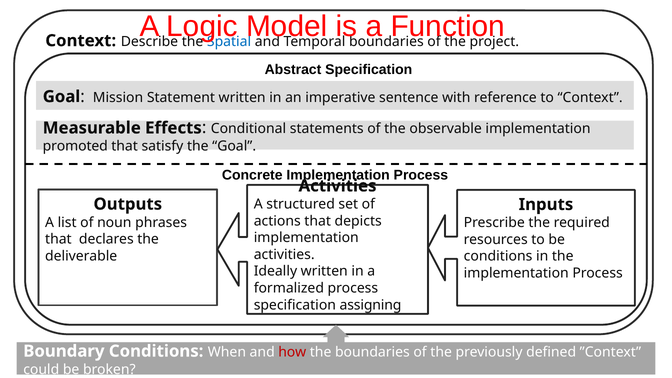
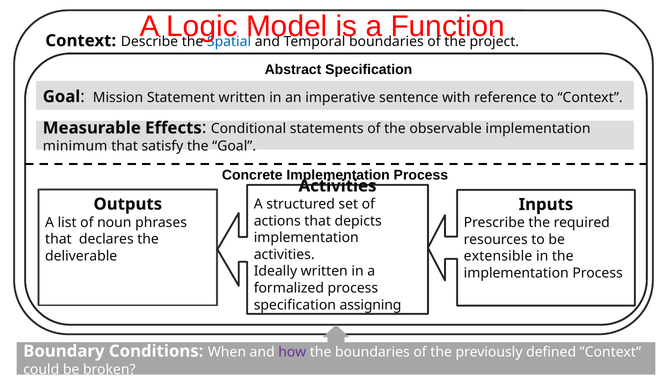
promoted: promoted -> minimum (75, 146)
conditions: conditions -> extensible (498, 256)
how colour: red -> purple (292, 352)
